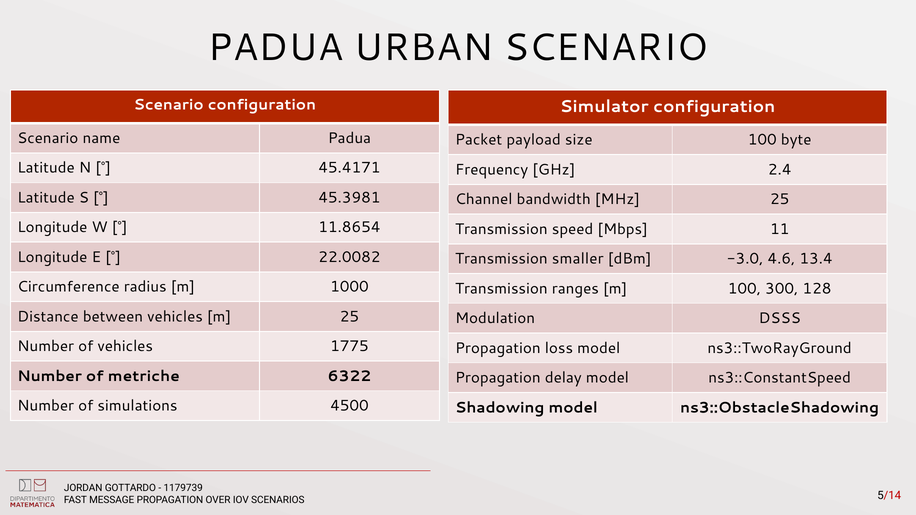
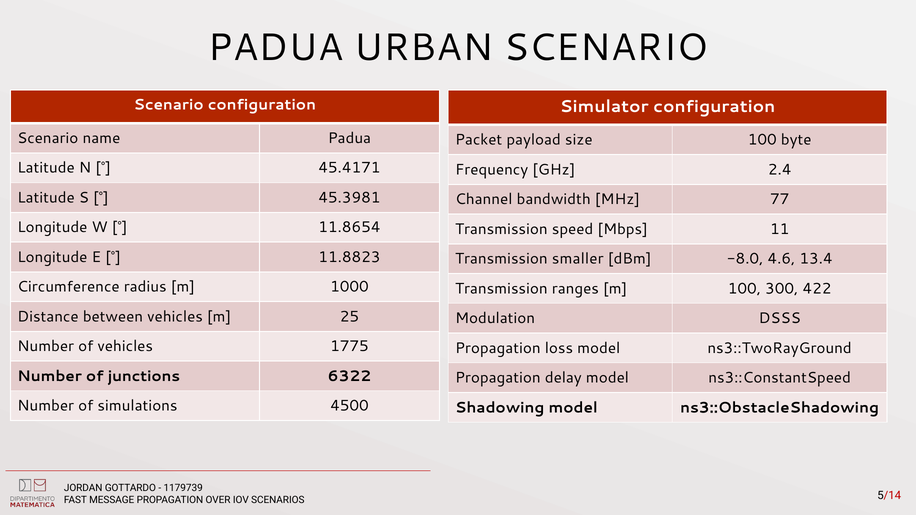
MHz 25: 25 -> 77 (780, 199)
22.0082: 22.0082 -> 11.8823 (349, 257)
-3.0: -3.0 -> -8.0 (745, 259)
128: 128 -> 422 (817, 289)
metriche: metriche -> junctions (144, 376)
